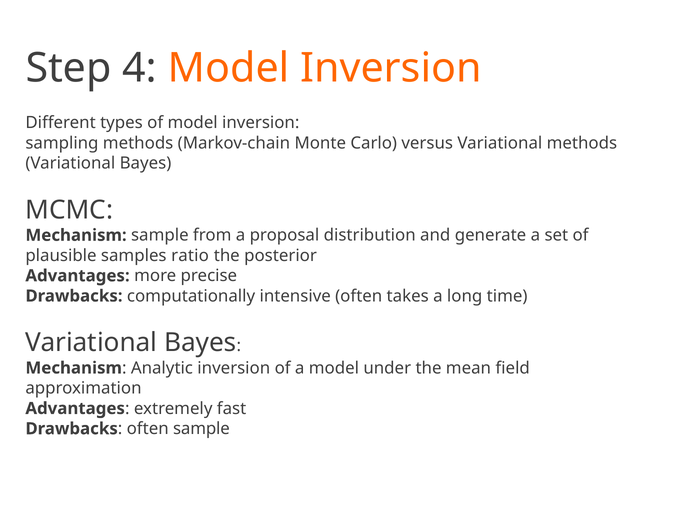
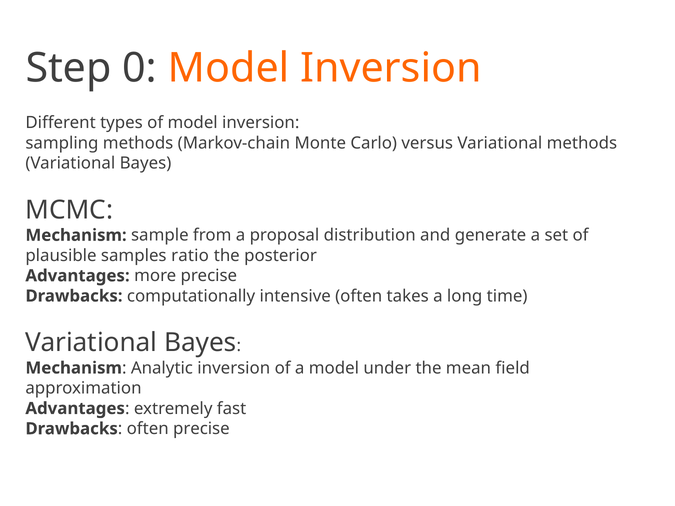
4: 4 -> 0 (140, 68)
often sample: sample -> precise (201, 429)
